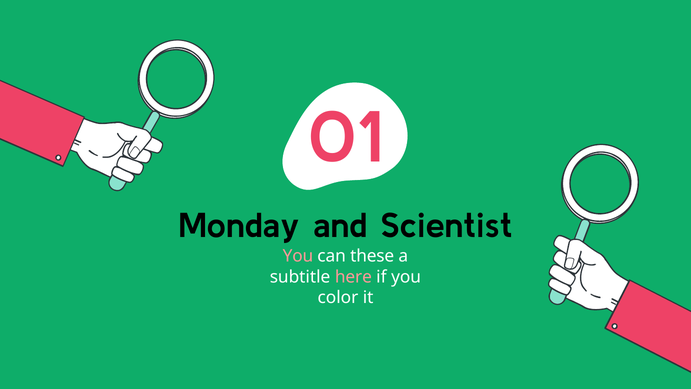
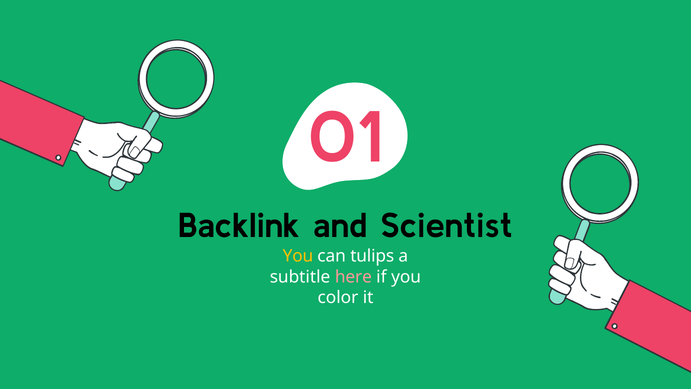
Monday: Monday -> Backlink (239, 226)
You colour: pink -> yellow (298, 256)
these: these -> tulips (372, 256)
